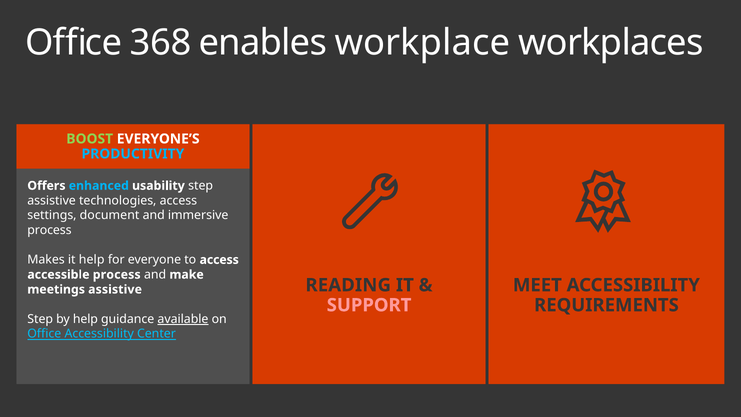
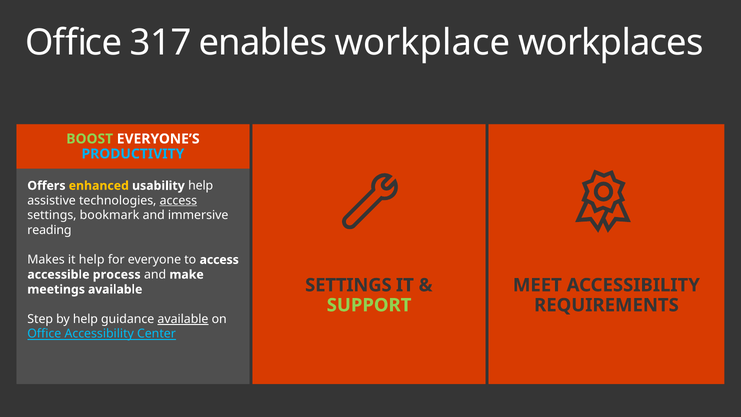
368: 368 -> 317 (161, 43)
enhanced colour: light blue -> yellow (99, 186)
usability step: step -> help (201, 186)
access underline: none -> present (178, 200)
document: document -> bookmark (110, 215)
process: process -> reading (49, 230)
READING: READING -> SETTINGS (348, 285)
meetings assistive: assistive -> available (115, 289)
SUPPORT colour: pink -> light green (369, 305)
